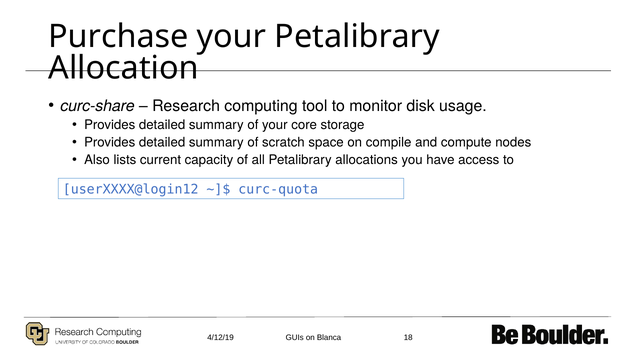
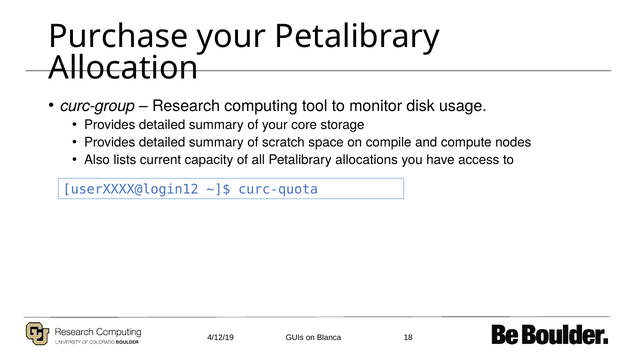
curc-share: curc-share -> curc-group (98, 106)
